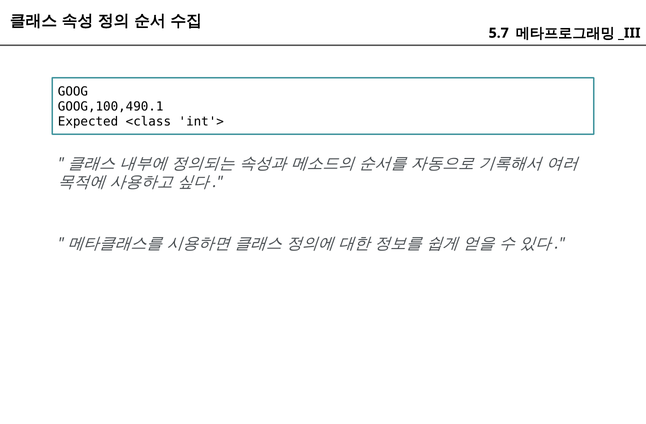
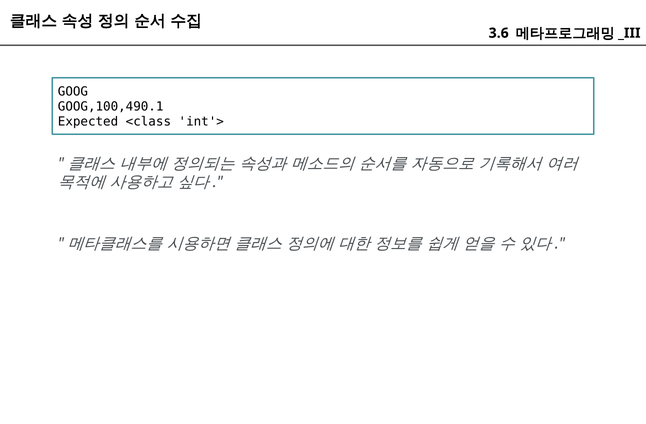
5.7: 5.7 -> 3.6 (499, 33)
